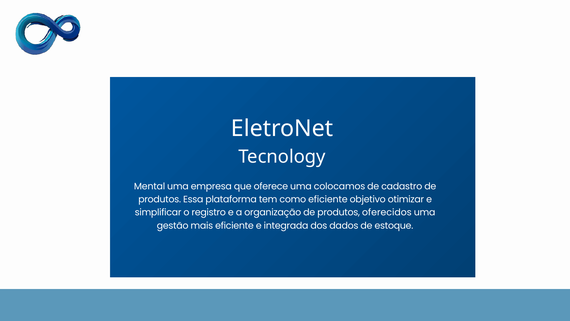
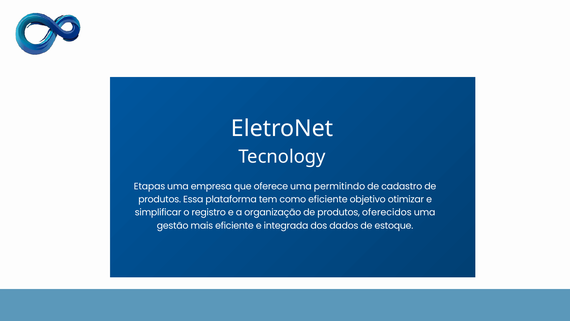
Mental: Mental -> Etapas (150, 186)
colocamos: colocamos -> permitindo (339, 186)
